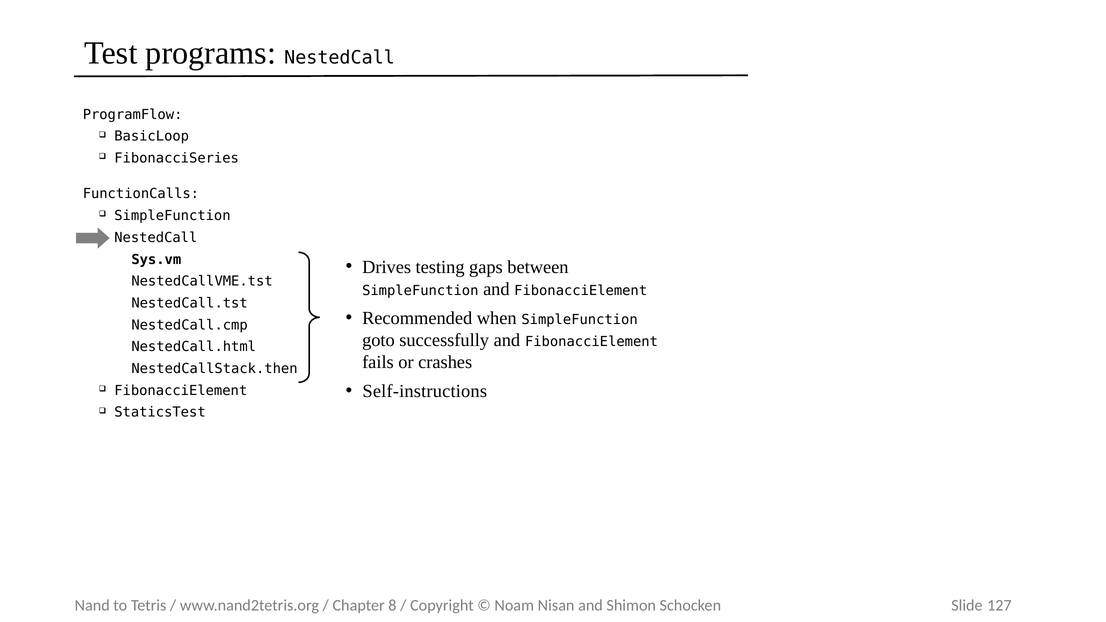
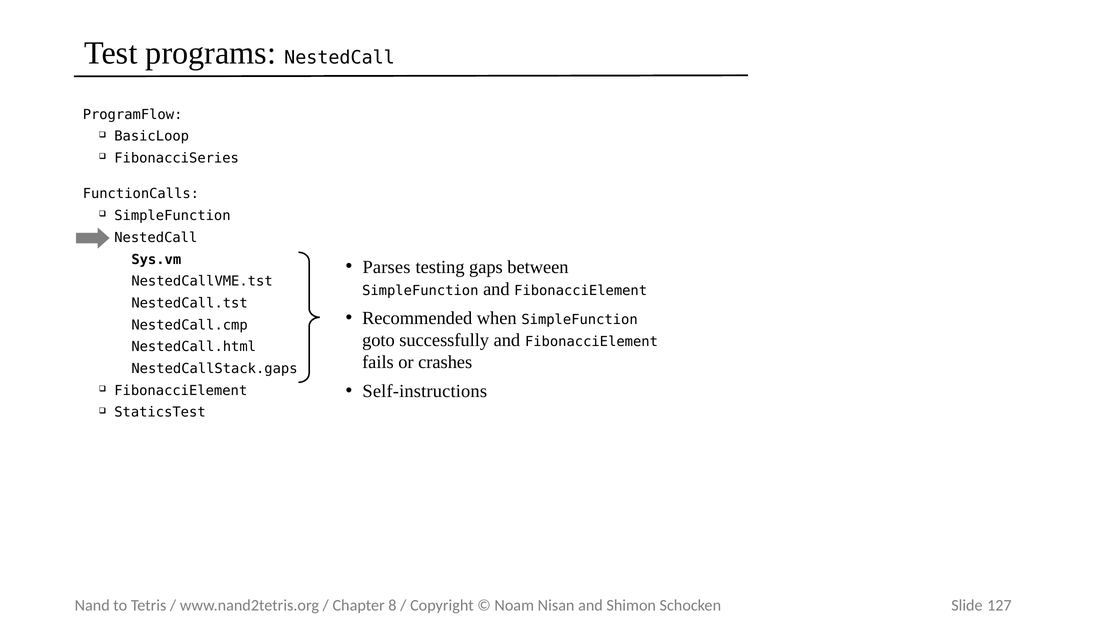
Drives: Drives -> Parses (386, 267)
NestedCallStack.then: NestedCallStack.then -> NestedCallStack.gaps (215, 369)
